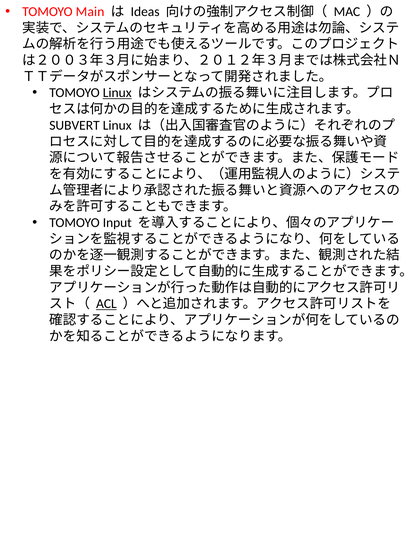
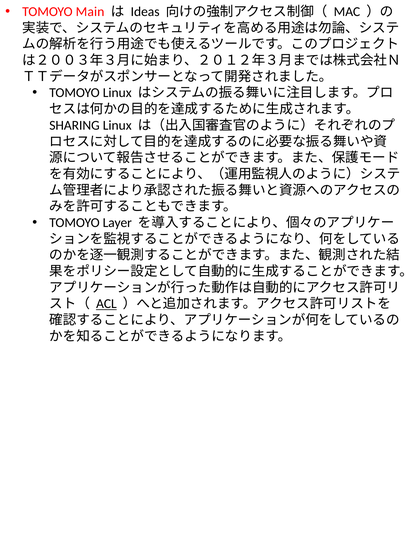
Linux underline: present -> none (117, 93)
SUBVERT: SUBVERT -> SHARING (74, 125)
Input: Input -> Layer (117, 223)
